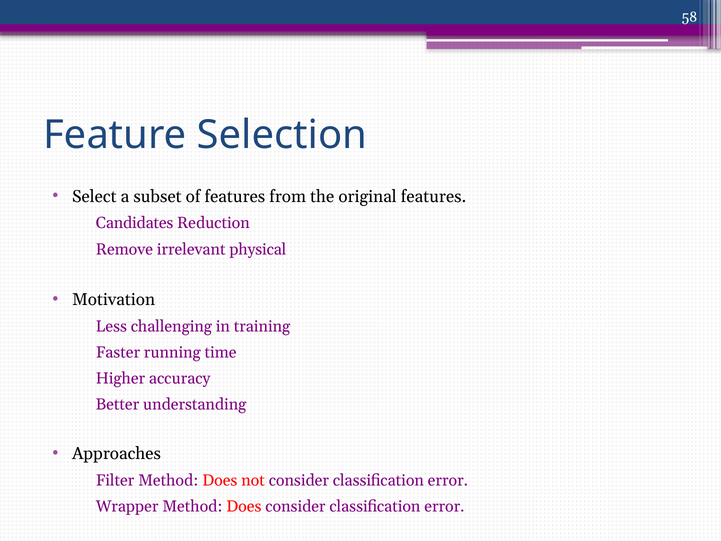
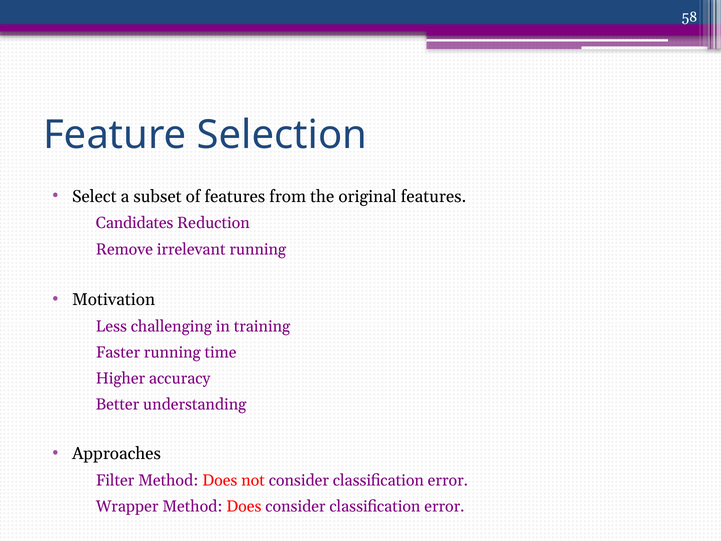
irrelevant physical: physical -> running (258, 249)
